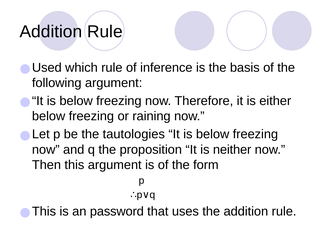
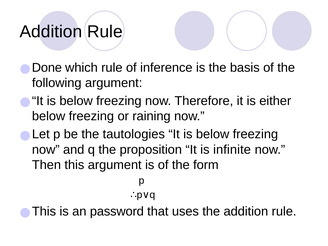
Used: Used -> Done (47, 68)
neither: neither -> infinite (232, 150)
